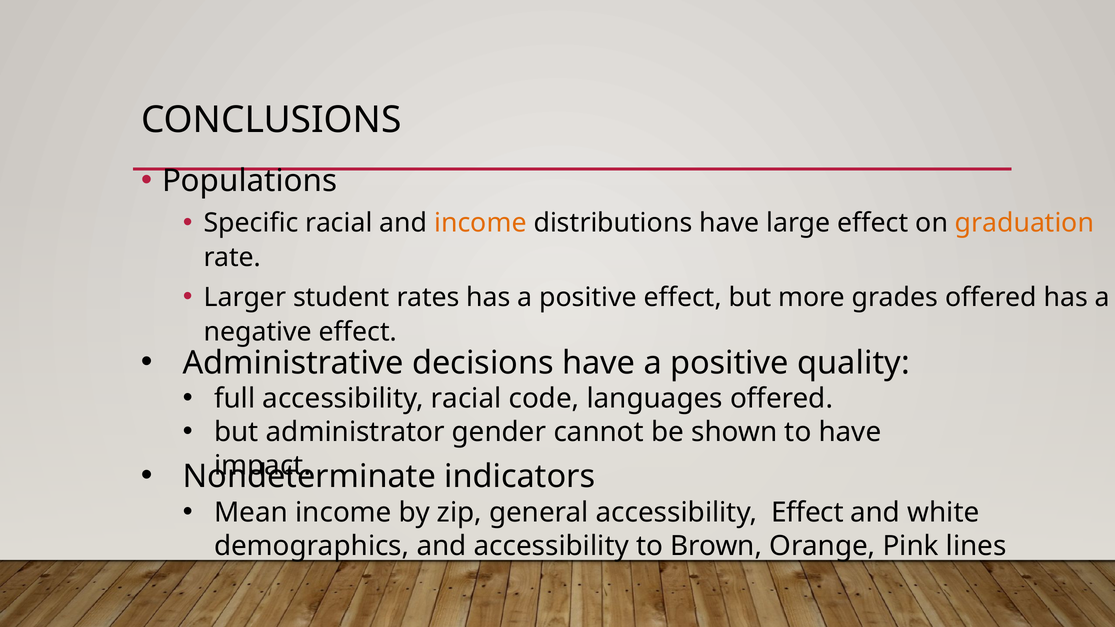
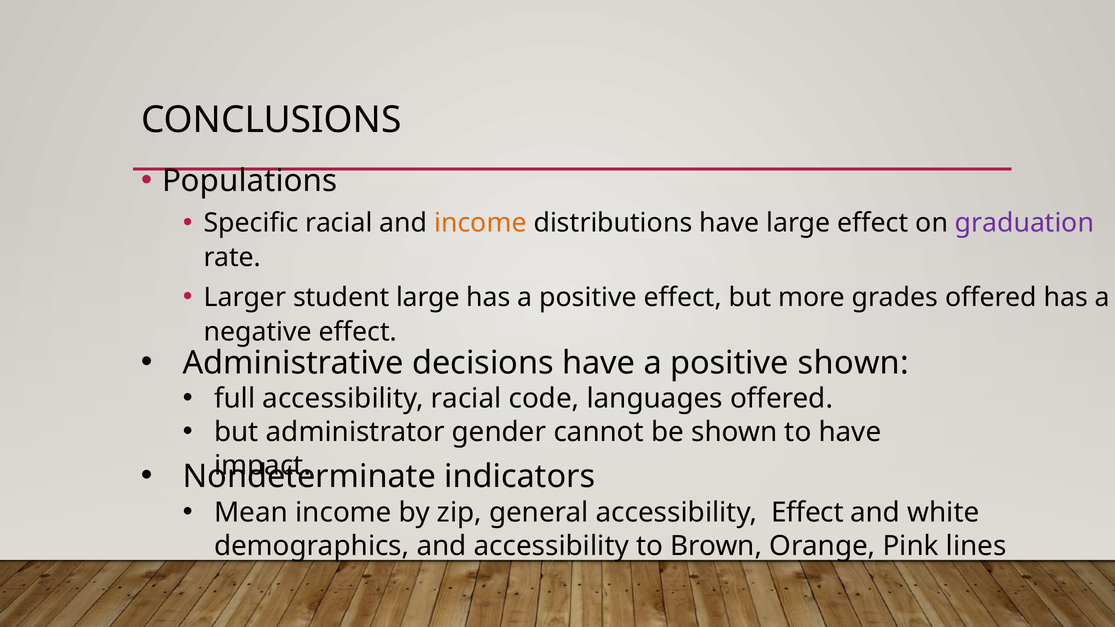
graduation colour: orange -> purple (1024, 223)
student rates: rates -> large (428, 298)
positive quality: quality -> shown (853, 363)
